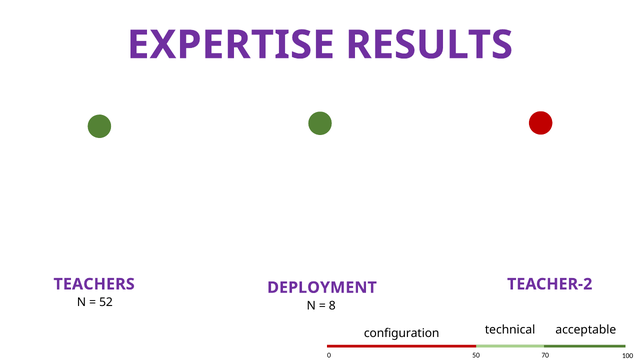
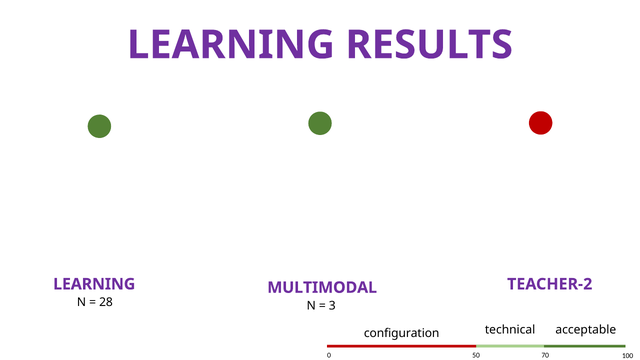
EXPERTISE: EXPERTISE -> LEARNING (231, 45)
TEACHERS: TEACHERS -> LEARNING (94, 284)
DEPLOYMENT: DEPLOYMENT -> MULTIMODAL (322, 288)
52: 52 -> 28 (106, 302)
8: 8 -> 3 (332, 306)
